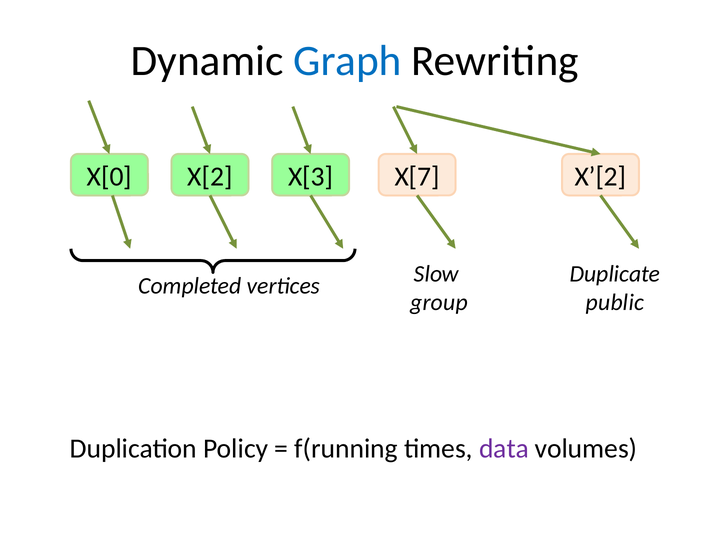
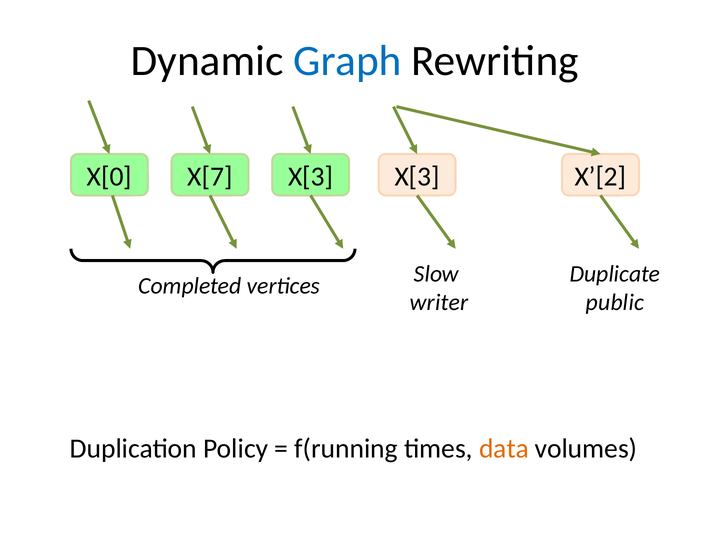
X[2: X[2 -> X[7 (210, 176)
X[3 X[7: X[7 -> X[3 (417, 176)
group: group -> writer (439, 302)
data colour: purple -> orange (504, 448)
